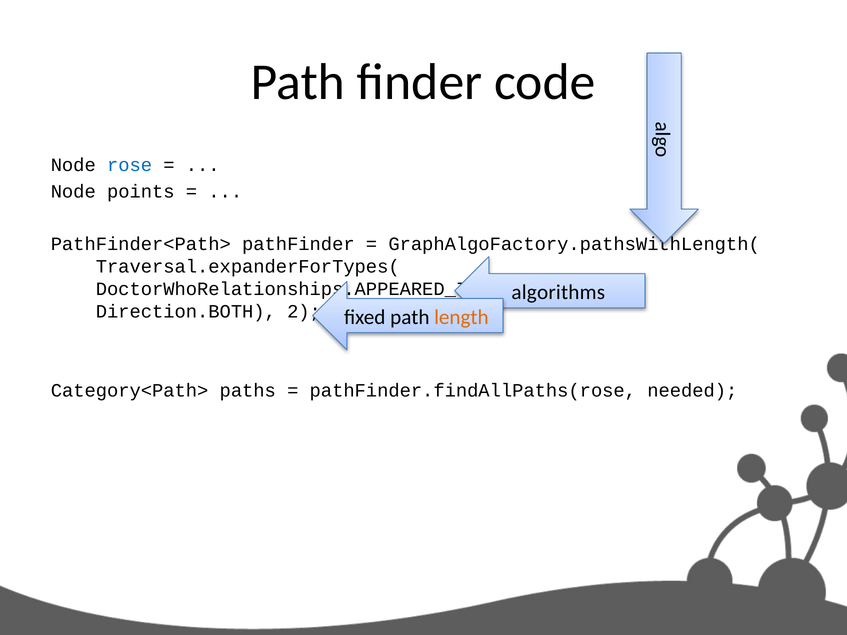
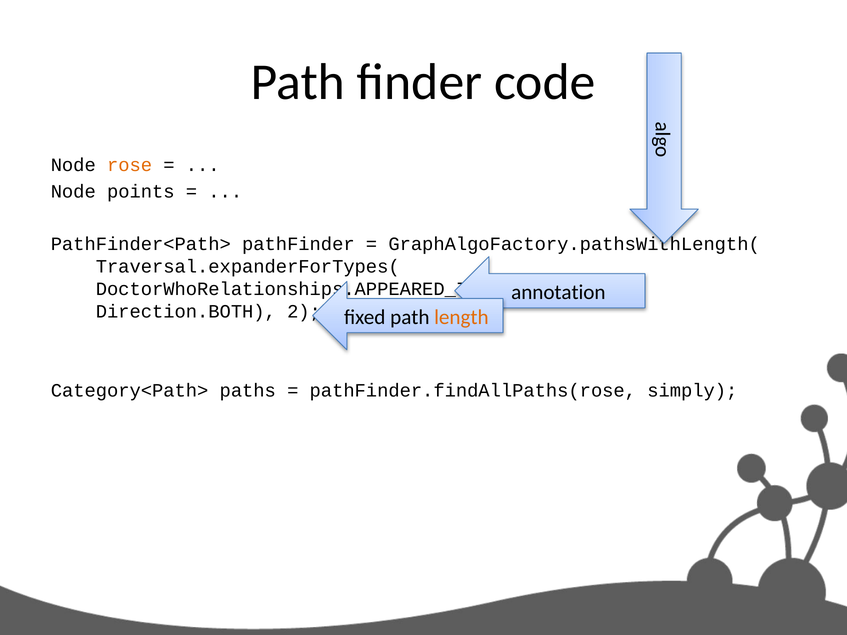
rose colour: blue -> orange (130, 165)
algorithms: algorithms -> annotation (558, 292)
needed: needed -> simply (692, 391)
